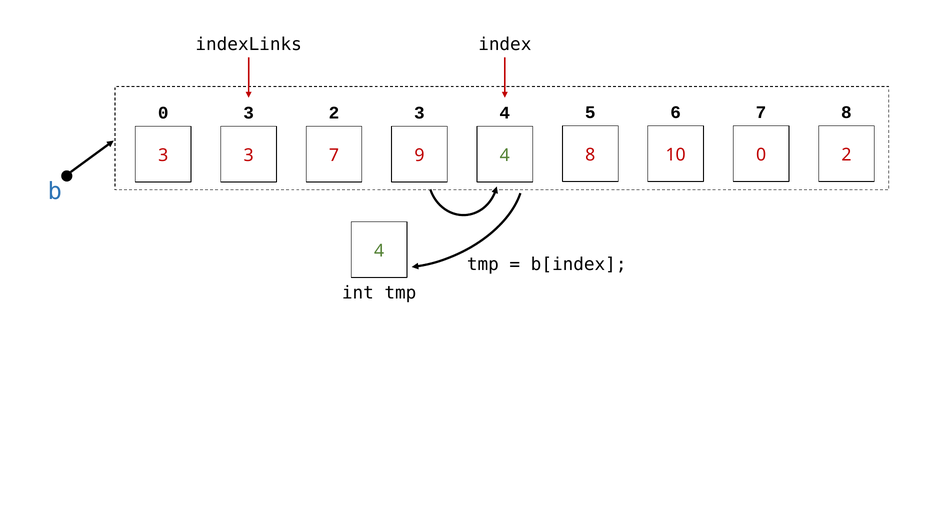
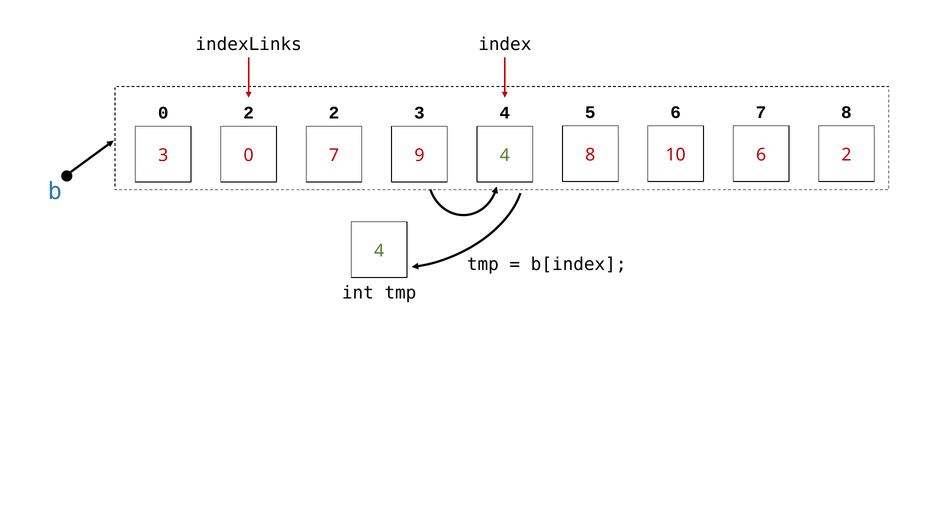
0 3: 3 -> 2 (249, 113)
10 0: 0 -> 6 (761, 155)
3 3: 3 -> 0 (249, 155)
